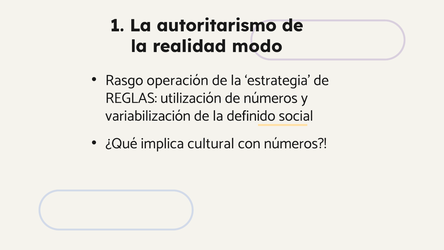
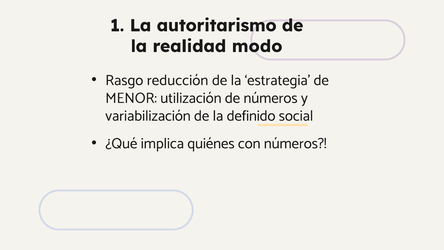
operación: operación -> reducción (178, 80)
REGLAS: REGLAS -> MENOR (131, 98)
cultural: cultural -> quiénes (211, 143)
